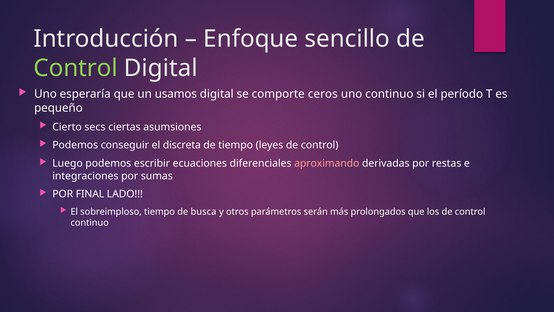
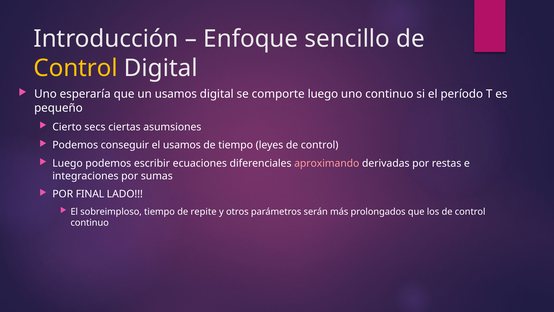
Control colour: light green -> yellow (76, 68)
comporte ceros: ceros -> luego (323, 94)
el discreta: discreta -> usamos (182, 145)
busca: busca -> repite (204, 211)
